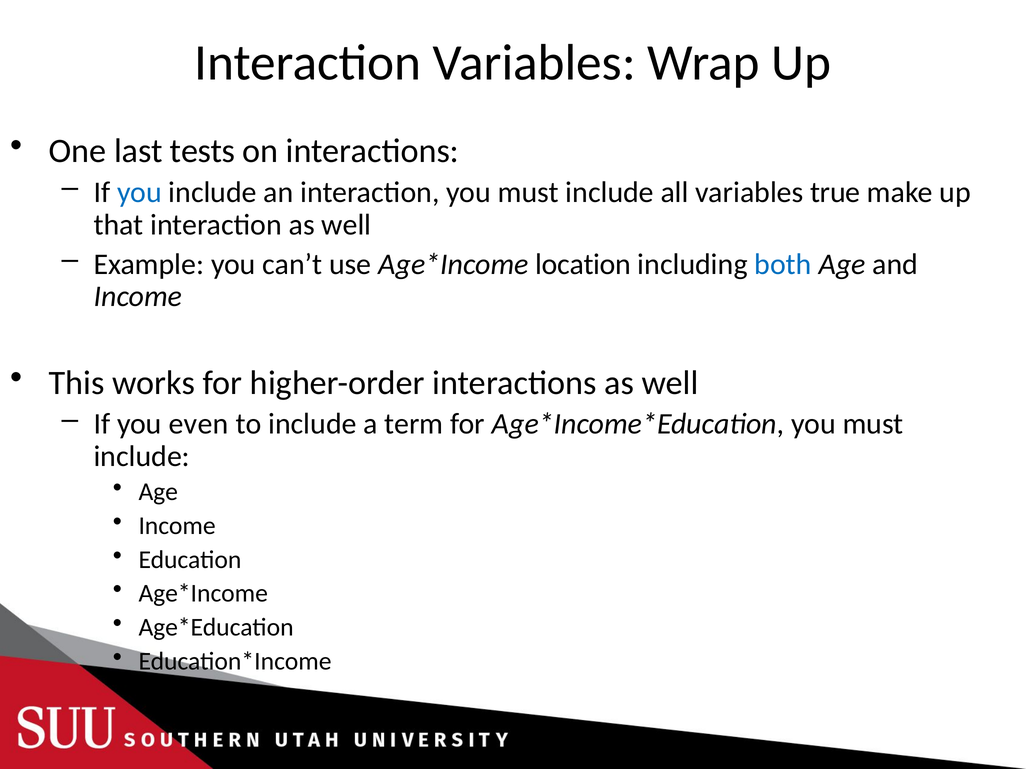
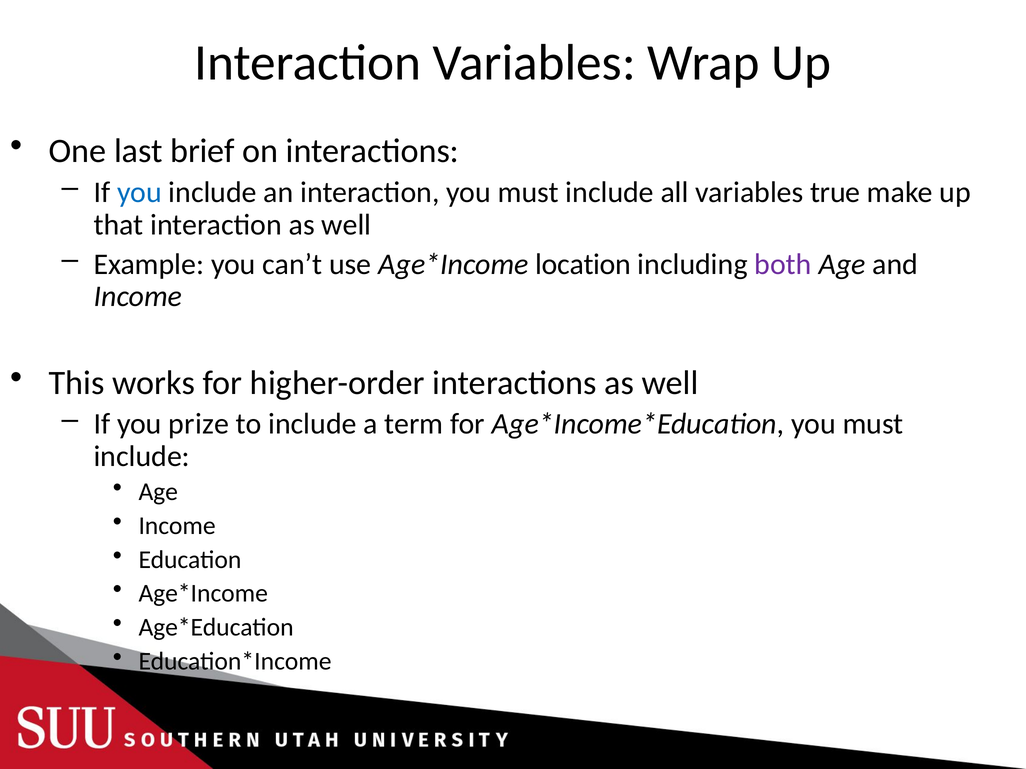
tests: tests -> brief (203, 151)
both colour: blue -> purple (783, 264)
even: even -> prize (199, 424)
